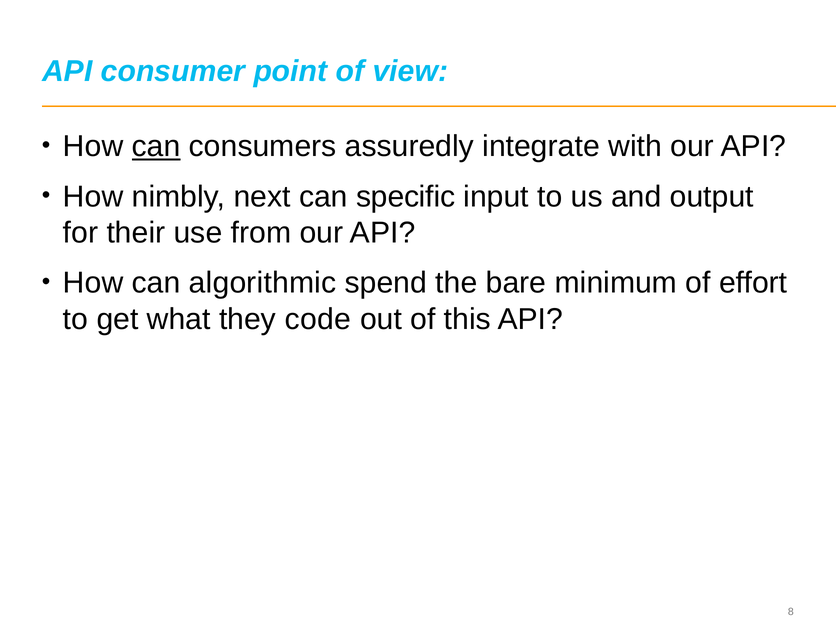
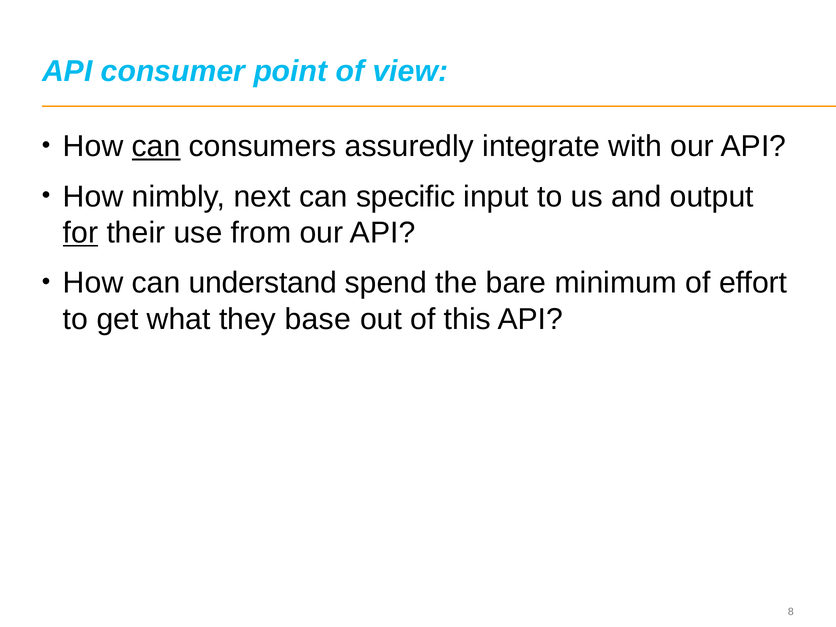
for underline: none -> present (81, 233)
algorithmic: algorithmic -> understand (263, 283)
code: code -> base (318, 319)
